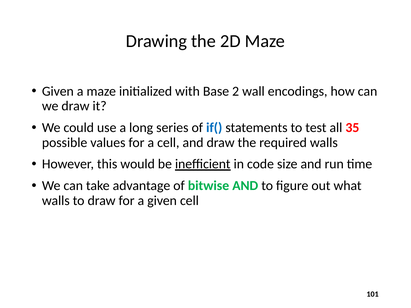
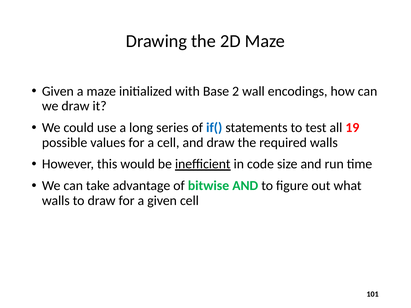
35: 35 -> 19 (352, 128)
